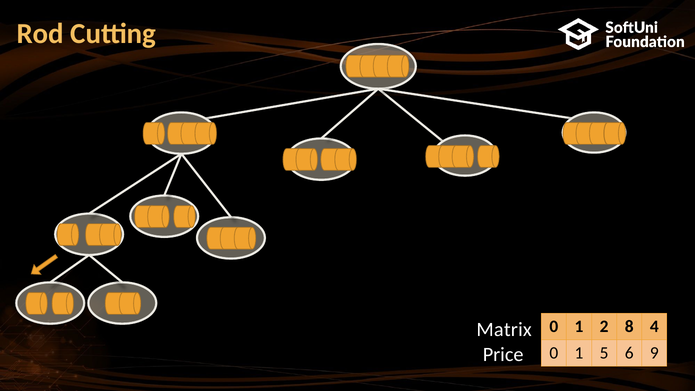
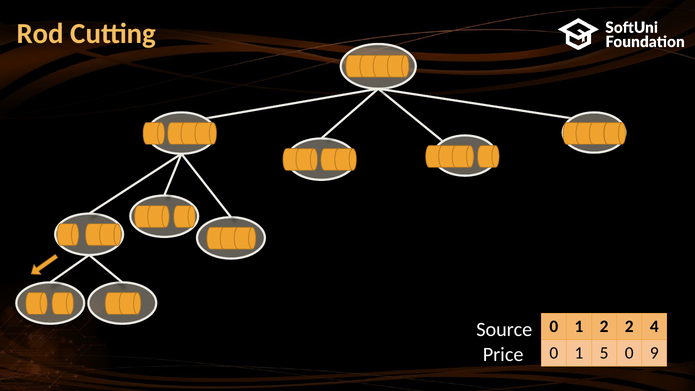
2 8: 8 -> 2 (629, 327)
Matrix: Matrix -> Source (504, 329)
5 6: 6 -> 0 (629, 353)
